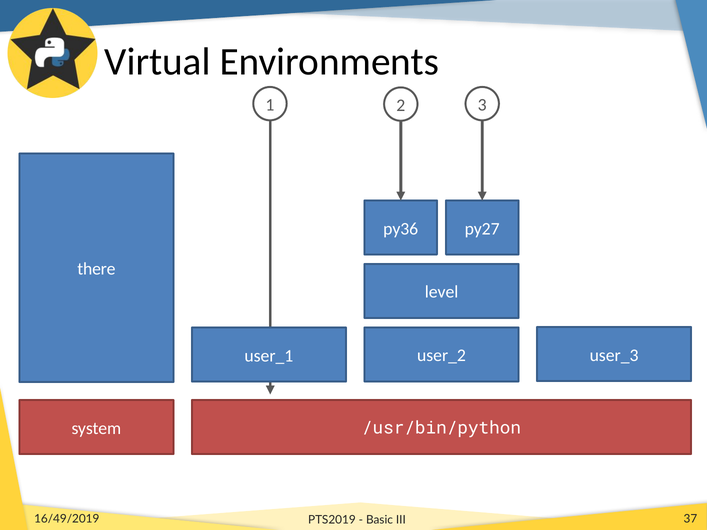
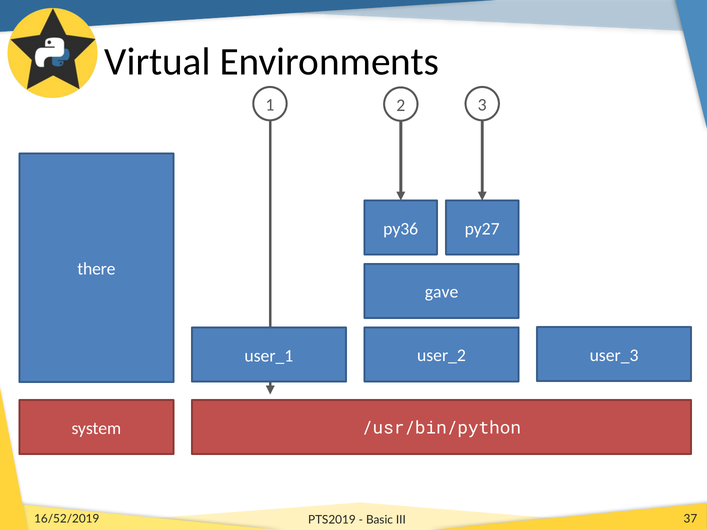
level: level -> gave (442, 292)
16/49/2019: 16/49/2019 -> 16/52/2019 (67, 519)
